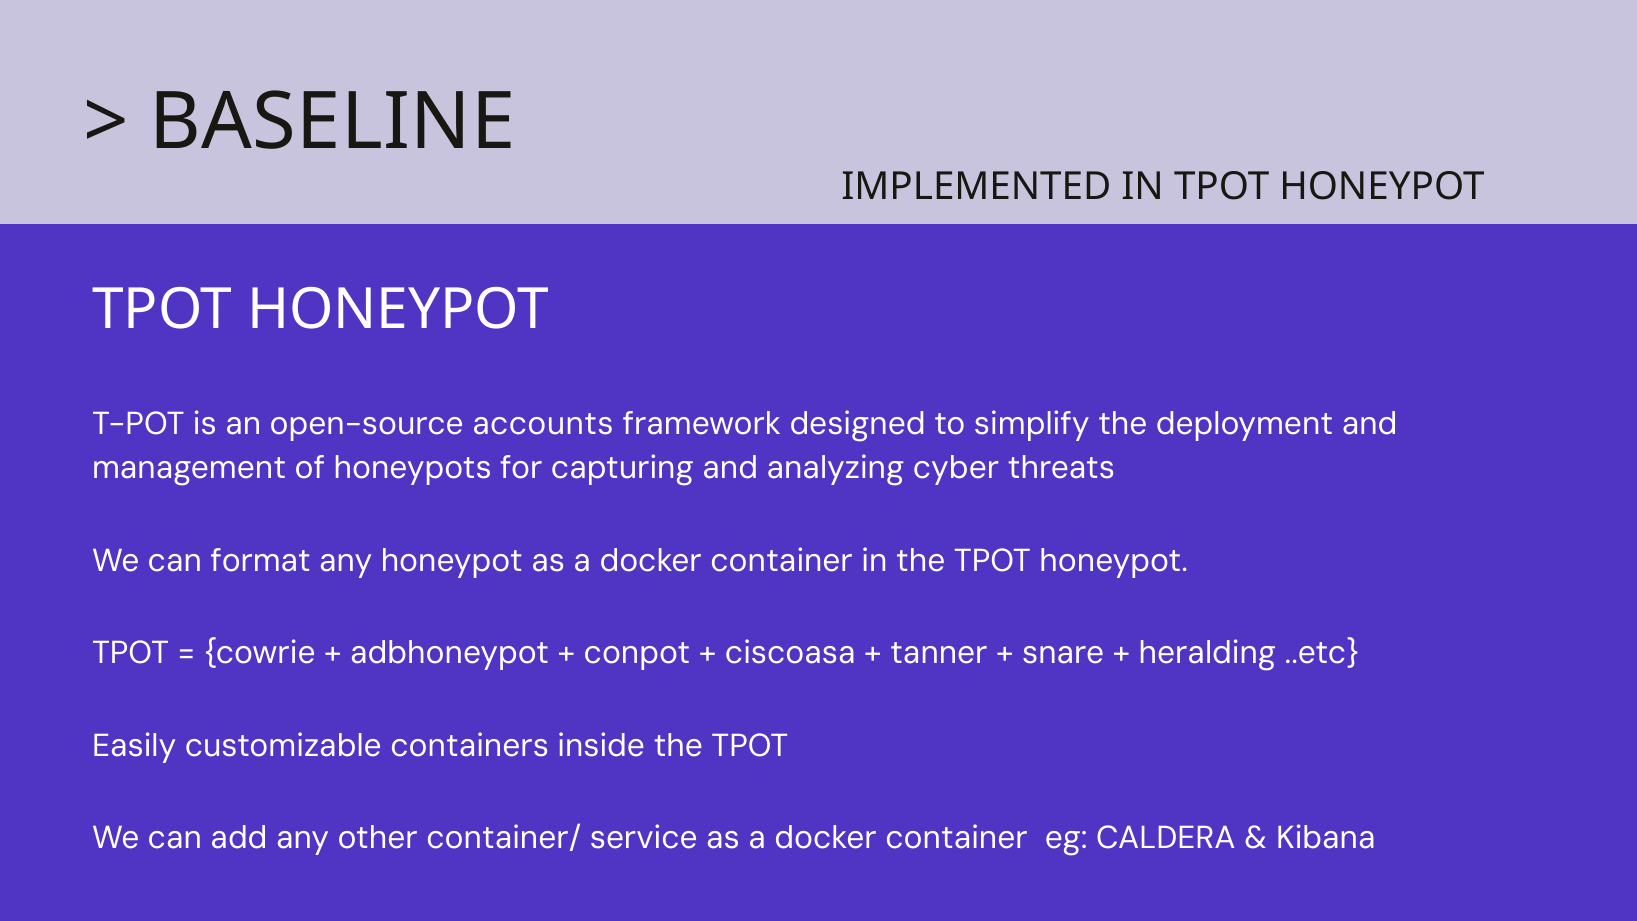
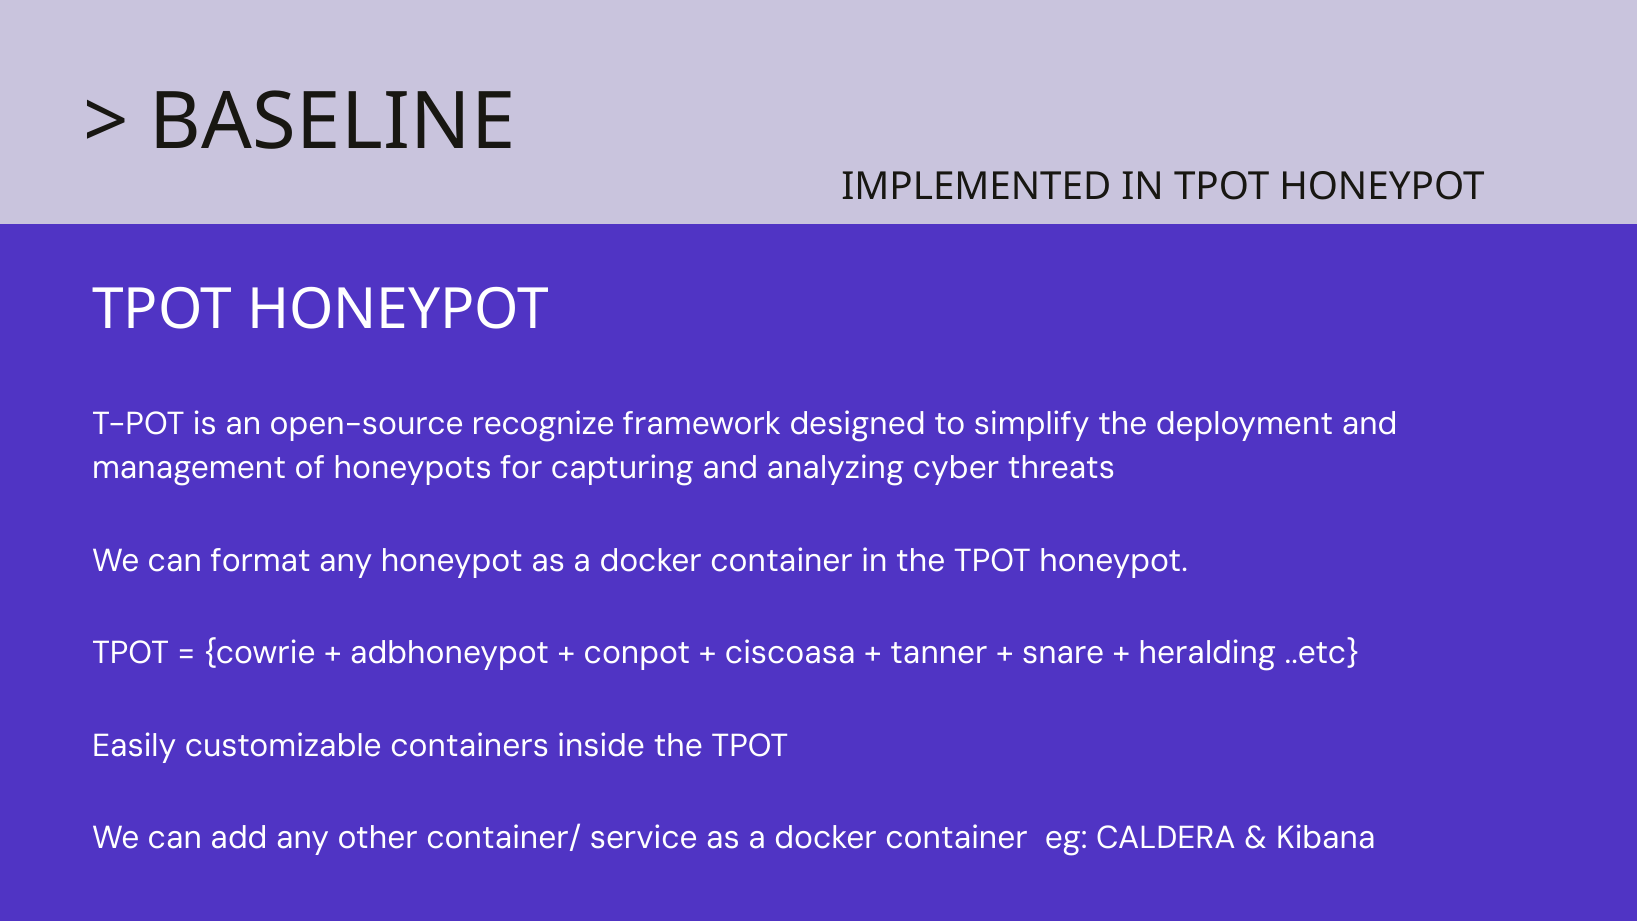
accounts: accounts -> recognize (543, 424)
